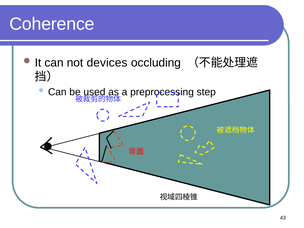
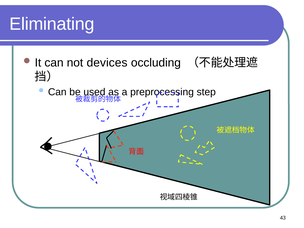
Coherence: Coherence -> Eliminating (52, 24)
